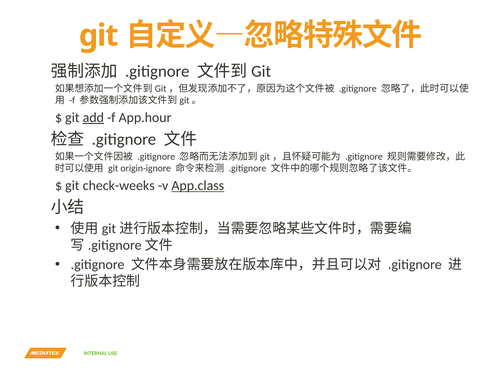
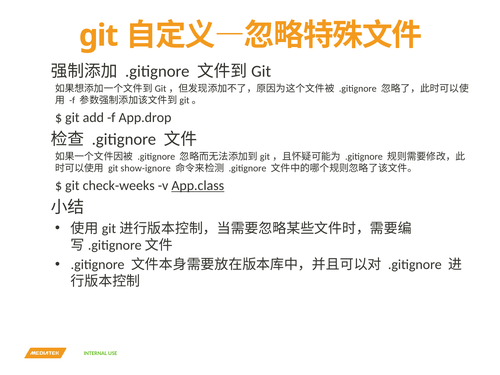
add underline: present -> none (93, 118)
App.hour: App.hour -> App.drop (145, 118)
origin-ignore: origin-ignore -> show-ignore (146, 168)
